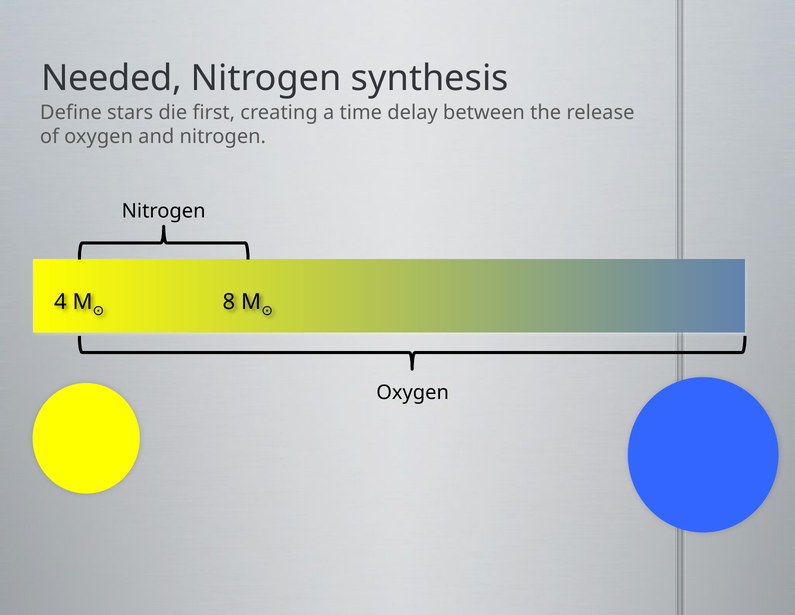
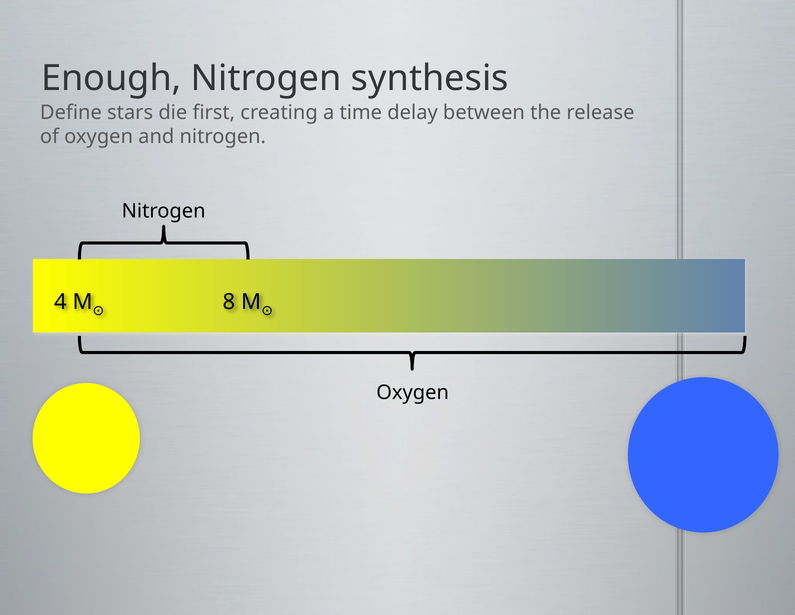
Needed: Needed -> Enough (111, 78)
